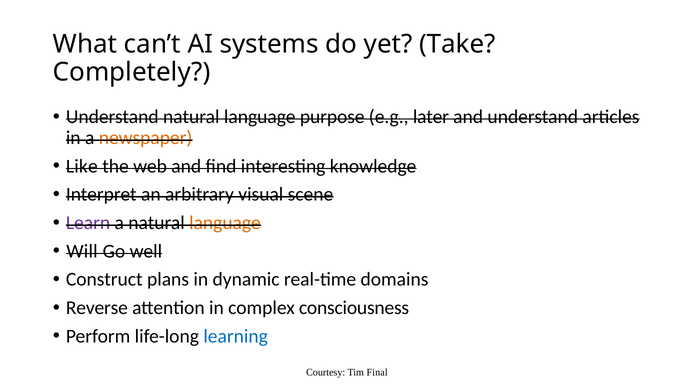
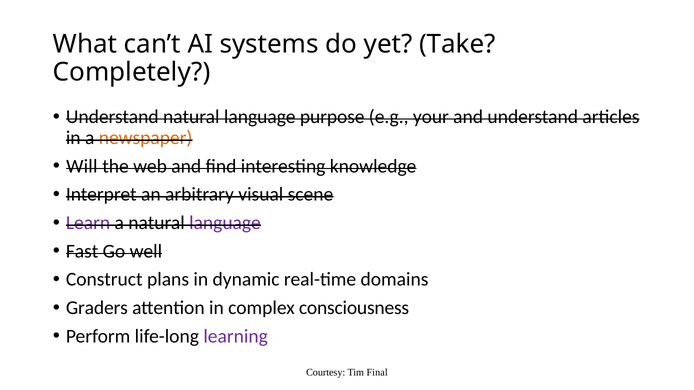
later: later -> your (431, 117)
Like: Like -> Will (82, 166)
language colour: orange -> purple (225, 223)
Will: Will -> Fast (82, 251)
Reverse: Reverse -> Graders (97, 308)
learning colour: blue -> purple (236, 336)
